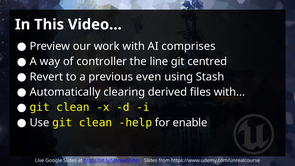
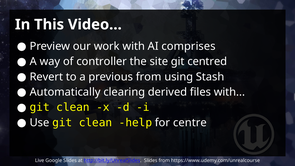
line: line -> site (159, 61)
previous even: even -> from (149, 77)
enable: enable -> centre (190, 123)
